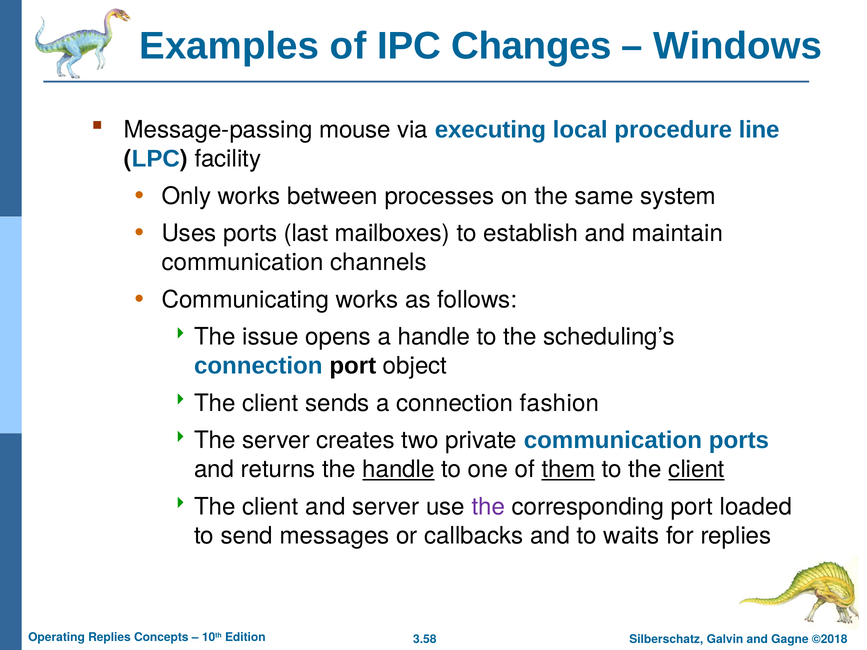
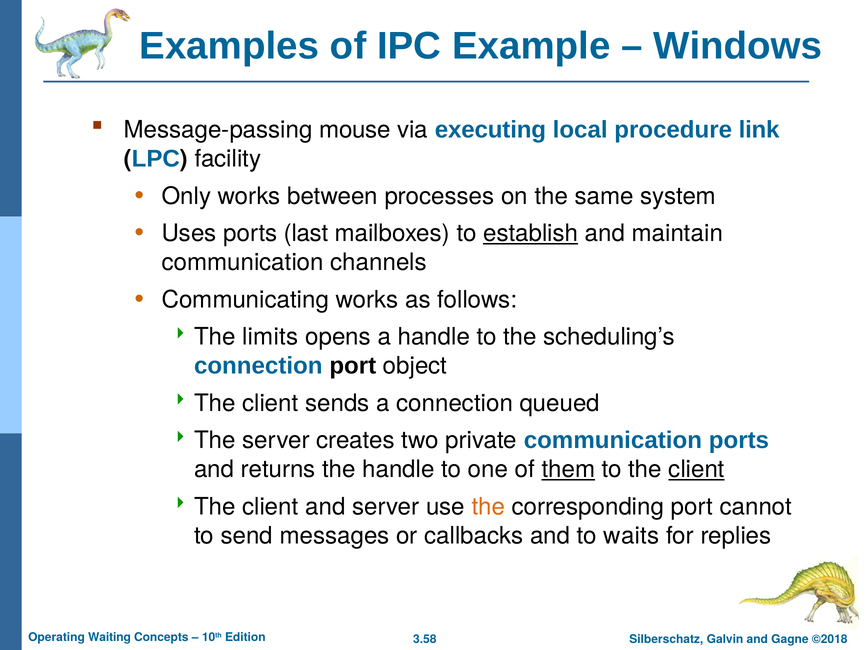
Changes: Changes -> Example (531, 46)
line: line -> link (759, 130)
establish underline: none -> present (531, 234)
issue: issue -> limits (270, 337)
fashion: fashion -> queued (560, 403)
handle underline: present -> none (398, 470)
the colour: purple -> orange (488, 507)
loaded: loaded -> cannot (756, 507)
Replies: Replies -> Waiting (110, 638)
